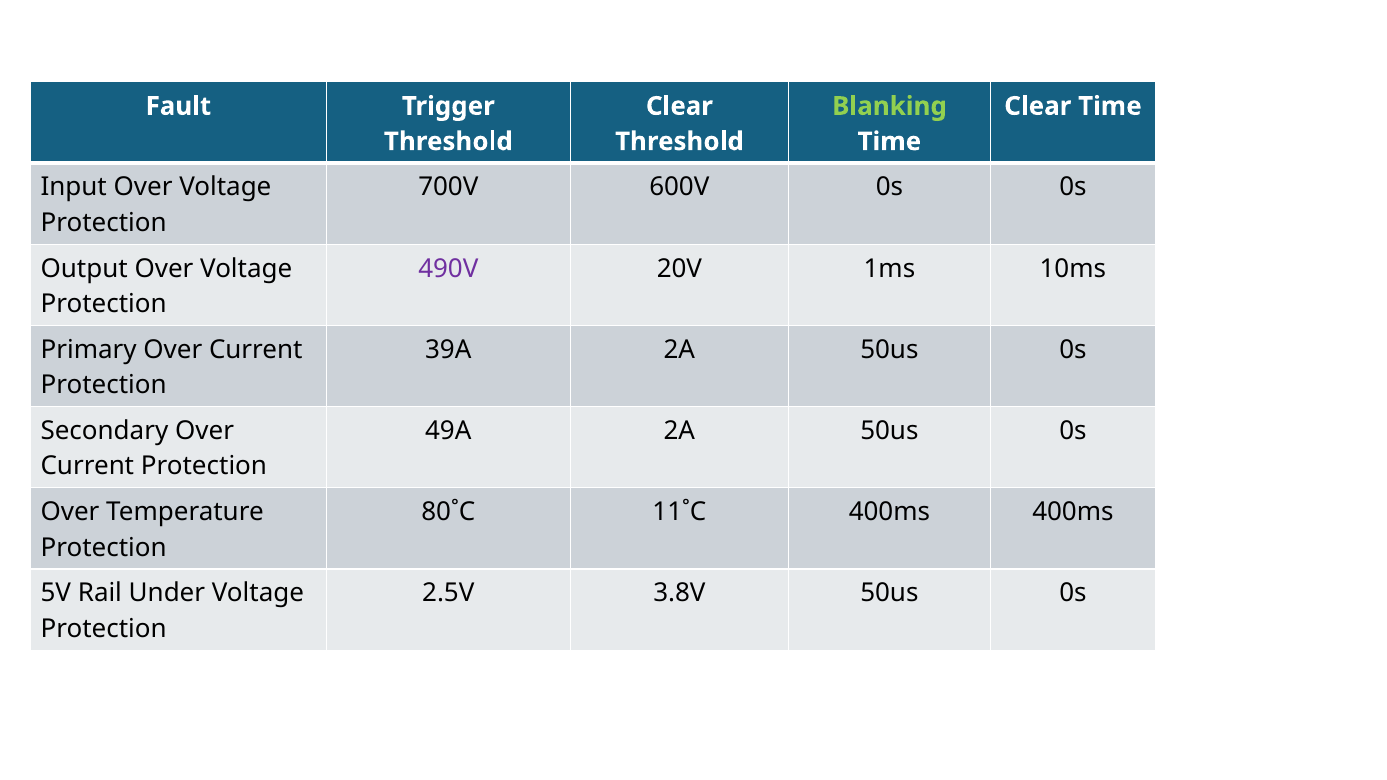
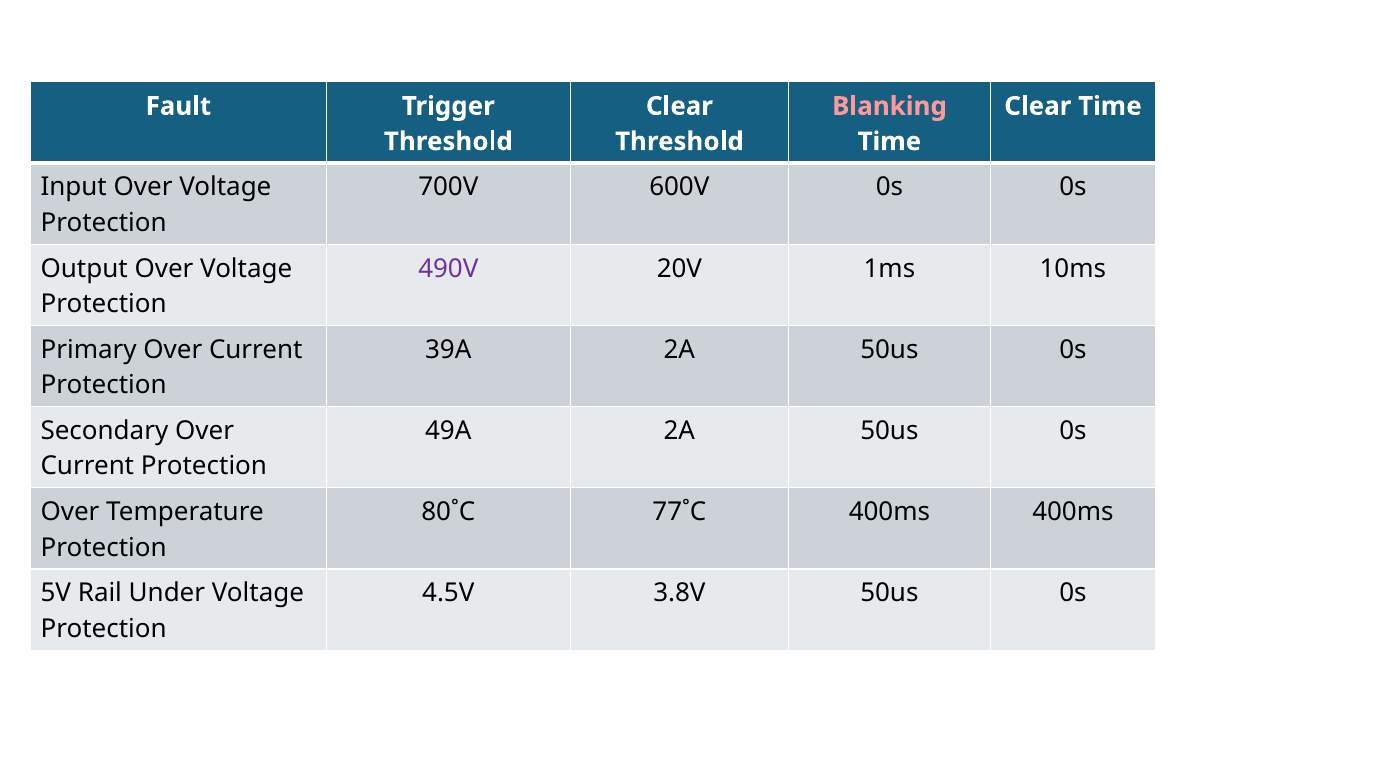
Blanking colour: light green -> pink (889, 106)
11˚C: 11˚C -> 77˚C (679, 512)
2.5V: 2.5V -> 4.5V (448, 593)
